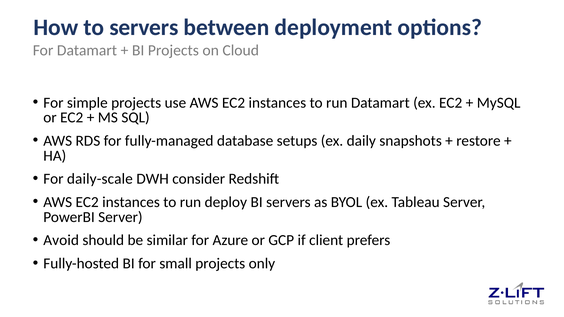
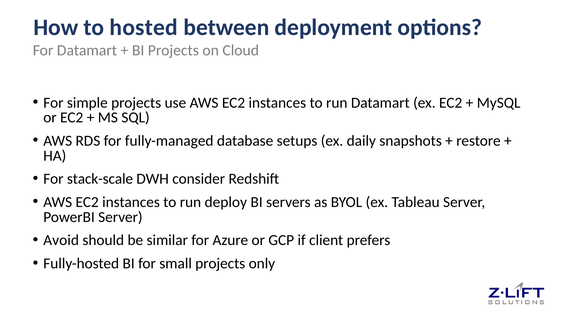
to servers: servers -> hosted (144, 28)
daily-scale: daily-scale -> stack-scale (100, 179)
